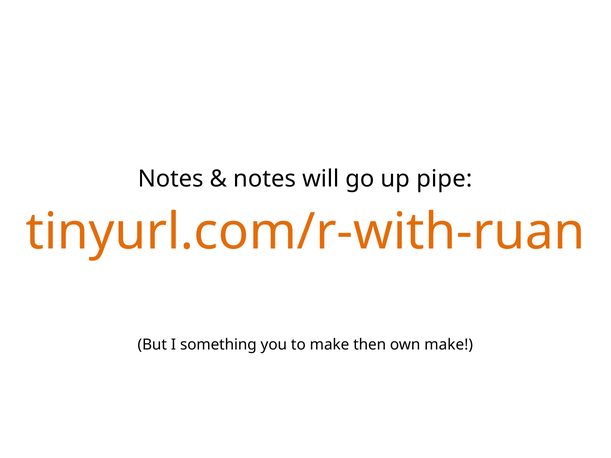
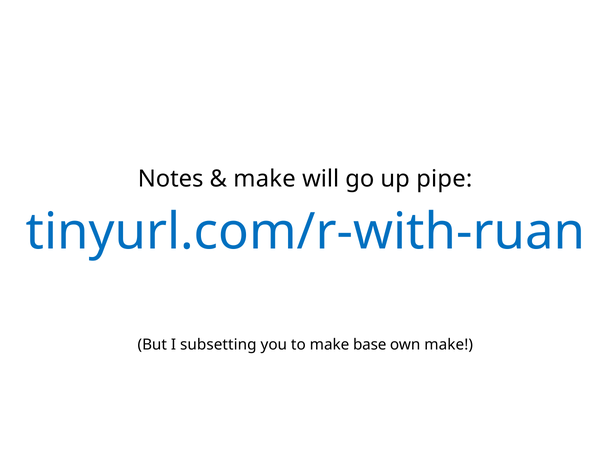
notes: notes -> make (264, 179)
tinyurl.com/r-with-ruan colour: orange -> blue (305, 232)
something: something -> subsetting (218, 345)
then: then -> base (370, 345)
